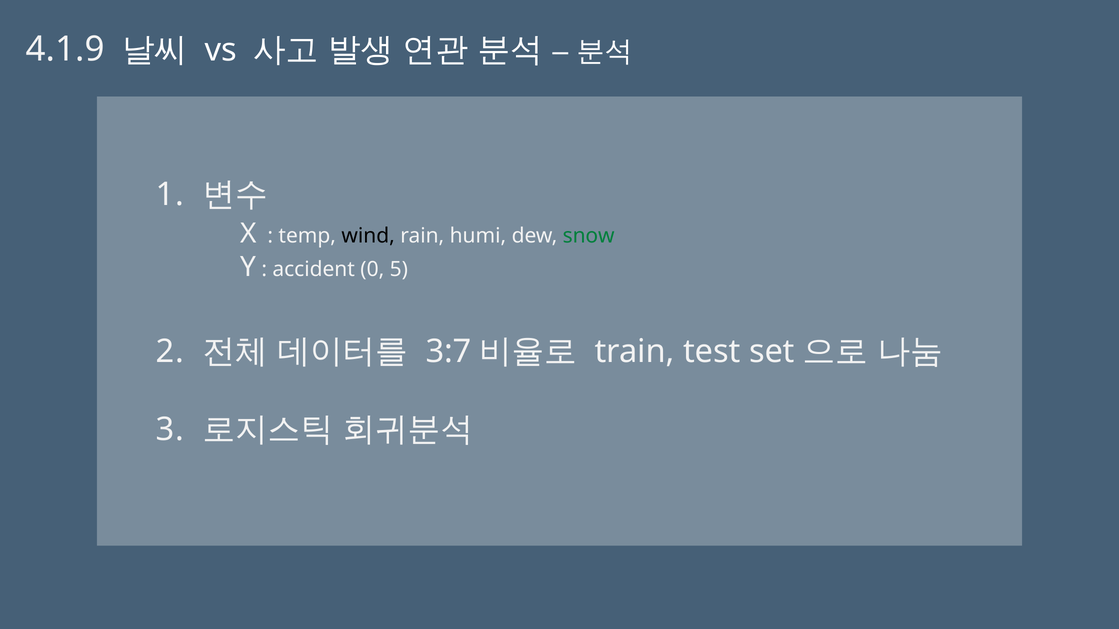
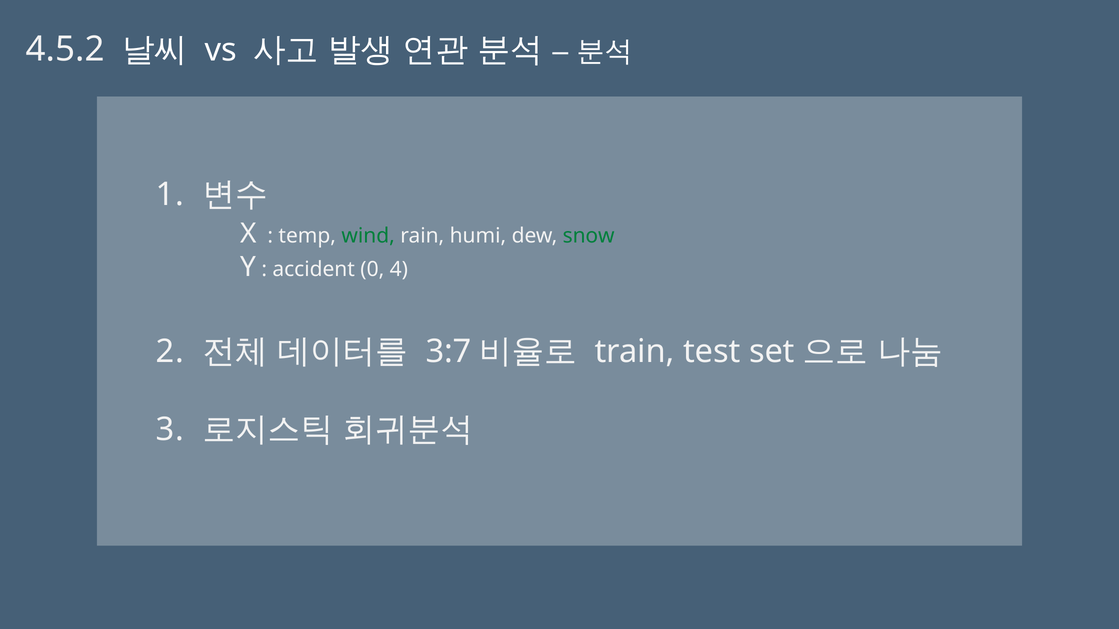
4.1.9: 4.1.9 -> 4.5.2 (65, 49)
wind colour: black -> green (368, 236)
5: 5 -> 4 (399, 270)
